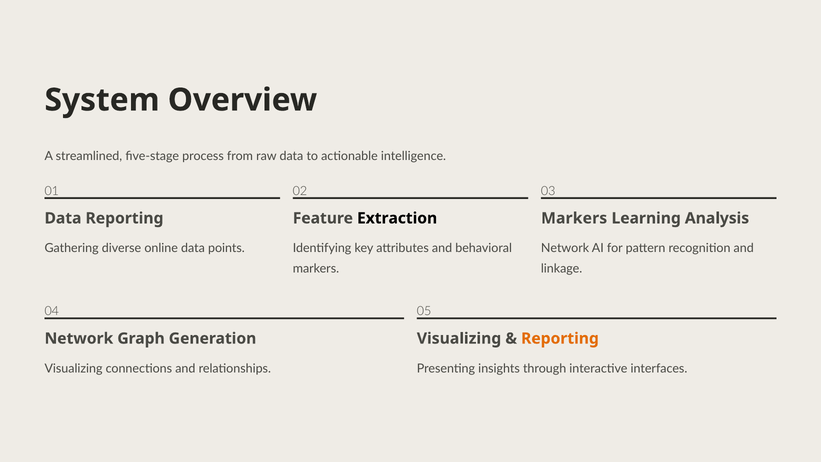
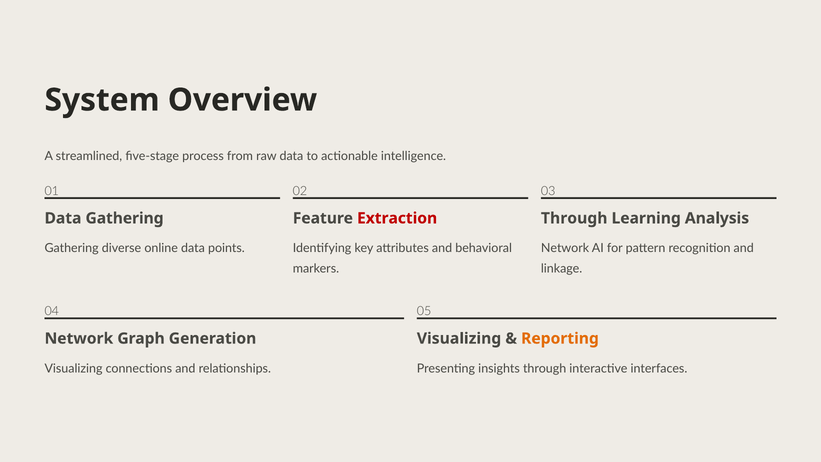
Data Reporting: Reporting -> Gathering (125, 218)
Extraction colour: black -> red (397, 218)
Markers: Markers -> Through (574, 218)
